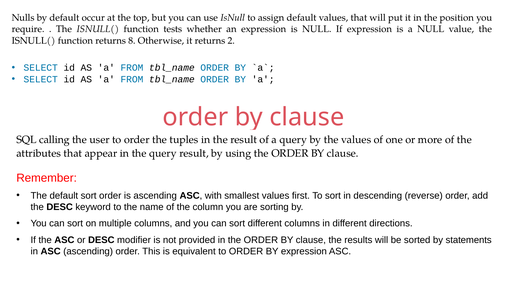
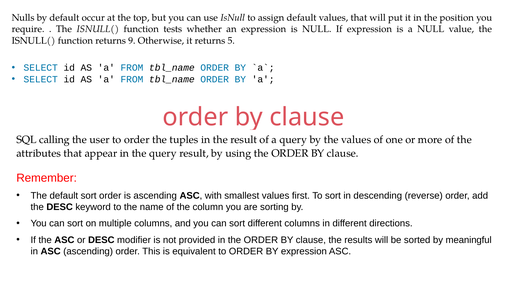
8: 8 -> 9 (132, 41)
2: 2 -> 5 (231, 41)
statements: statements -> meaningful (469, 240)
